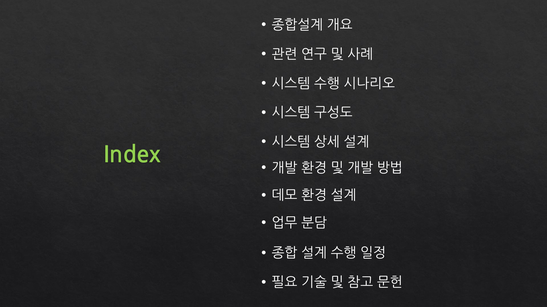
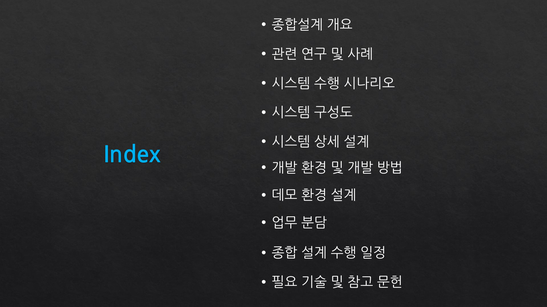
Index colour: light green -> light blue (132, 155)
